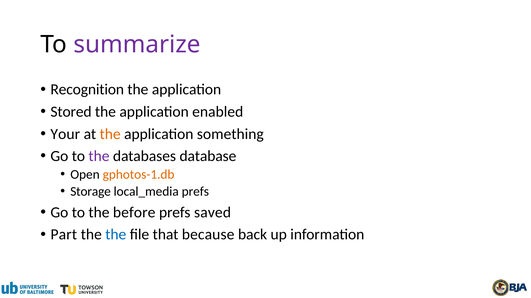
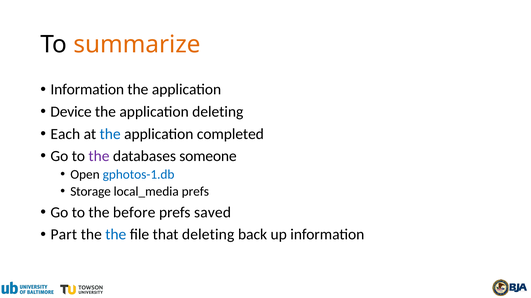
summarize colour: purple -> orange (137, 45)
Recognition: Recognition -> Information (87, 90)
Stored: Stored -> Device (71, 112)
application enabled: enabled -> deleting (218, 112)
Your: Your -> Each (65, 134)
the colour: orange -> blue (110, 134)
something: something -> completed (230, 134)
database: database -> someone (208, 156)
gphotos-1.db colour: orange -> blue (139, 175)
that because: because -> deleting (208, 235)
